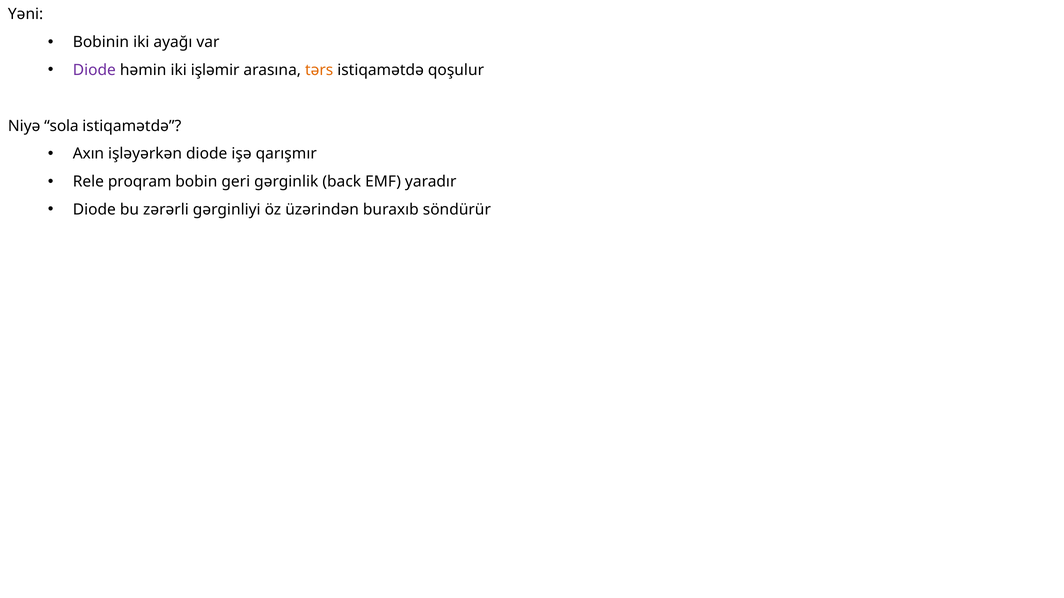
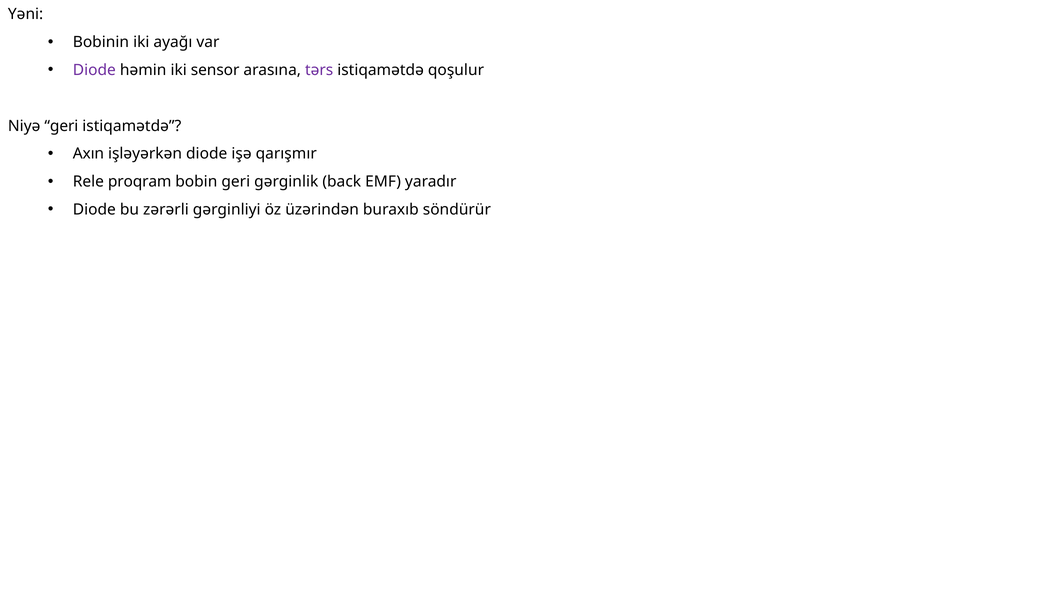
işləmir: işləmir -> sensor (215, 70)
tərs colour: orange -> purple (319, 70)
Niyə sola: sola -> geri (61, 126)
